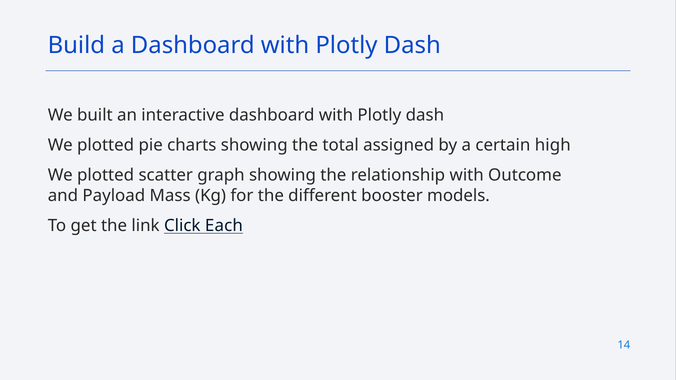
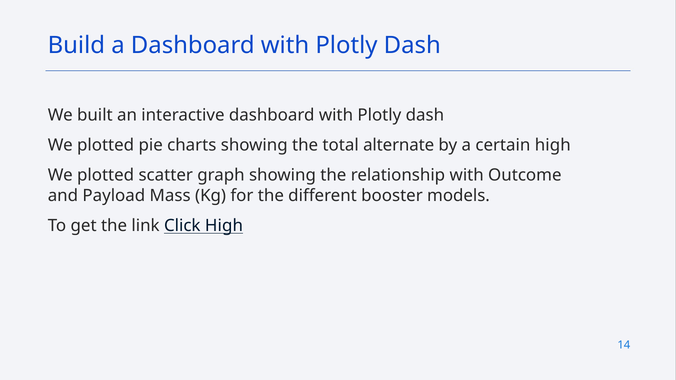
assigned: assigned -> alternate (399, 145)
Click Each: Each -> High (224, 226)
